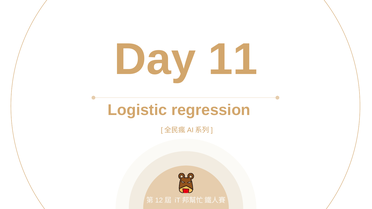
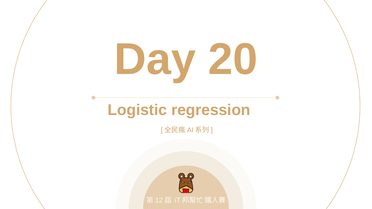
11: 11 -> 20 (233, 59)
